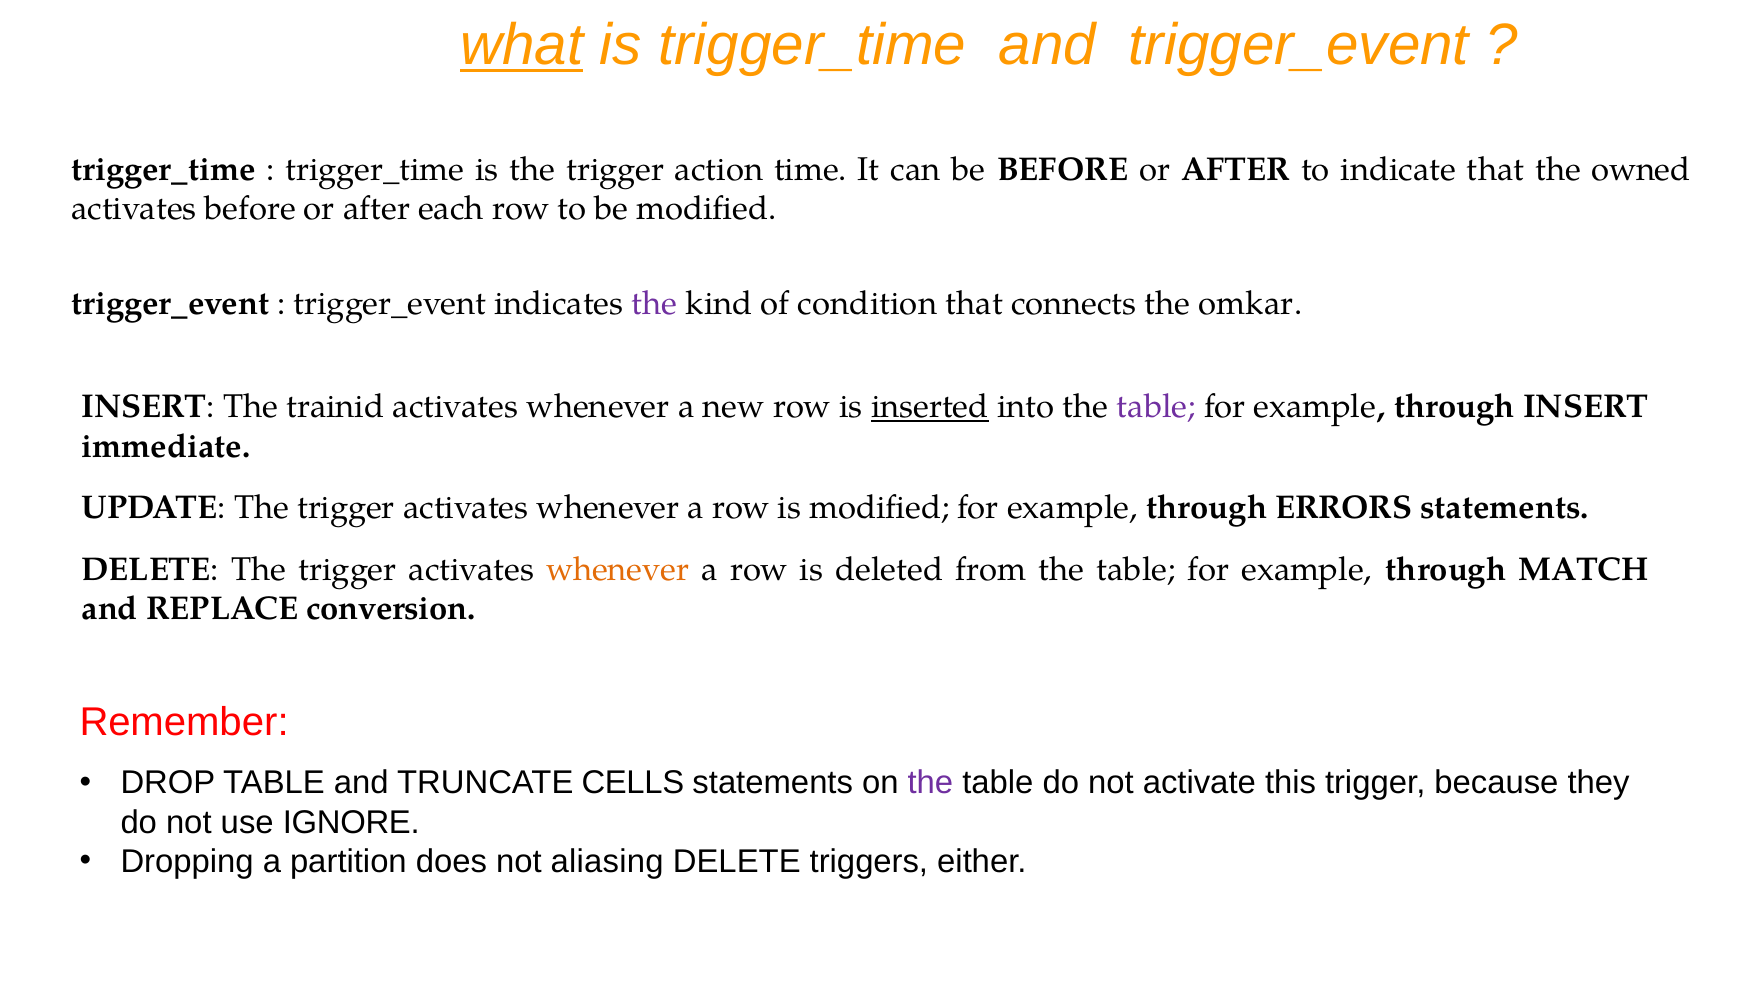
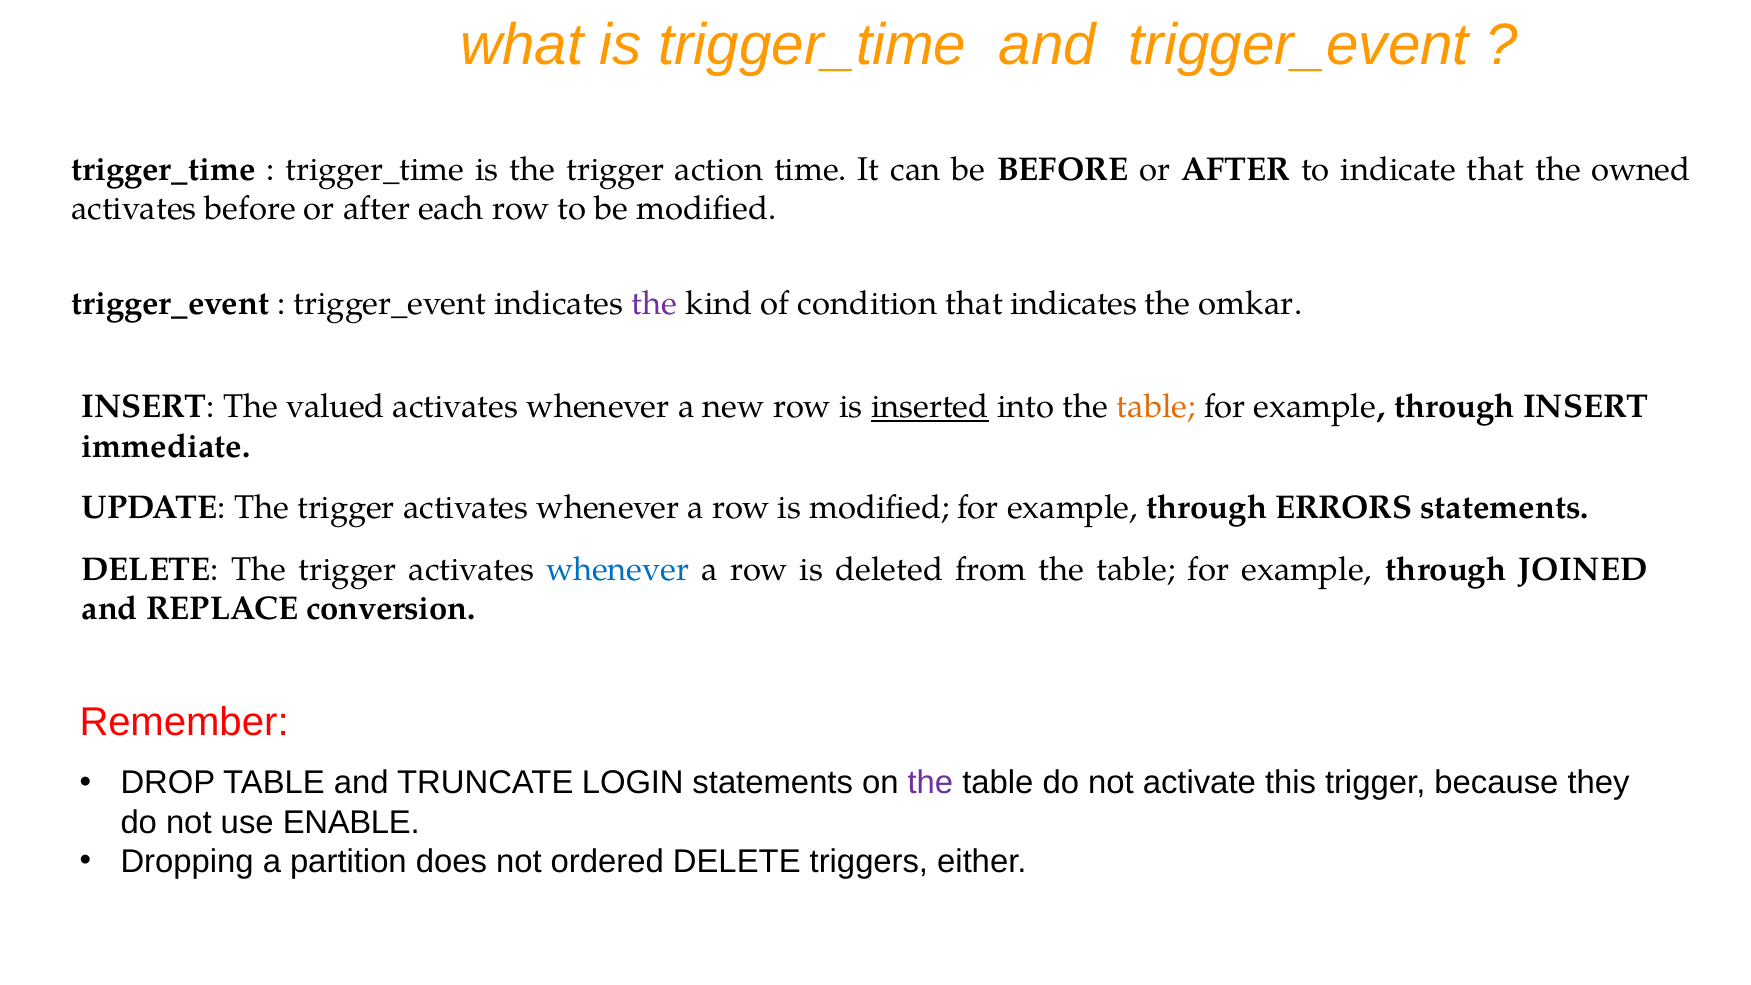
what underline: present -> none (522, 46)
that connects: connects -> indicates (1074, 304)
trainid: trainid -> valued (336, 407)
table colour: purple -> orange (1156, 407)
whenever colour: orange -> blue (618, 569)
MATCH: MATCH -> JOINED (1583, 569)
CELLS: CELLS -> LOGIN (633, 783)
IGNORE: IGNORE -> ENABLE (351, 822)
aliasing: aliasing -> ordered (607, 862)
